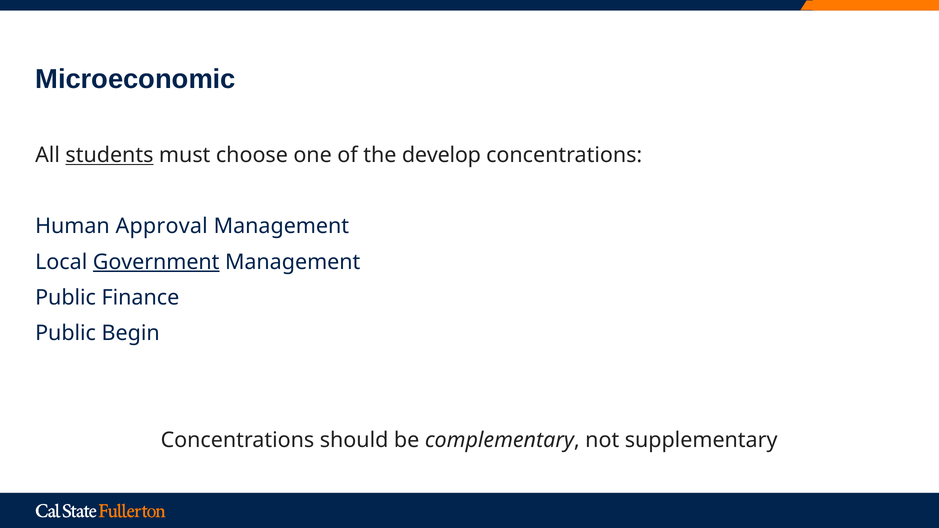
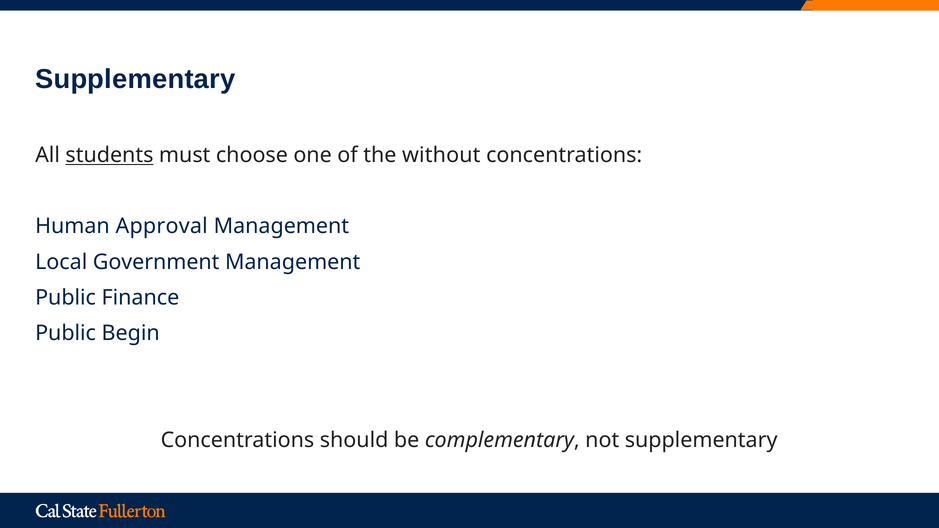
Microeconomic: Microeconomic -> Supplementary (135, 79)
develop: develop -> without (441, 155)
Government underline: present -> none (156, 262)
